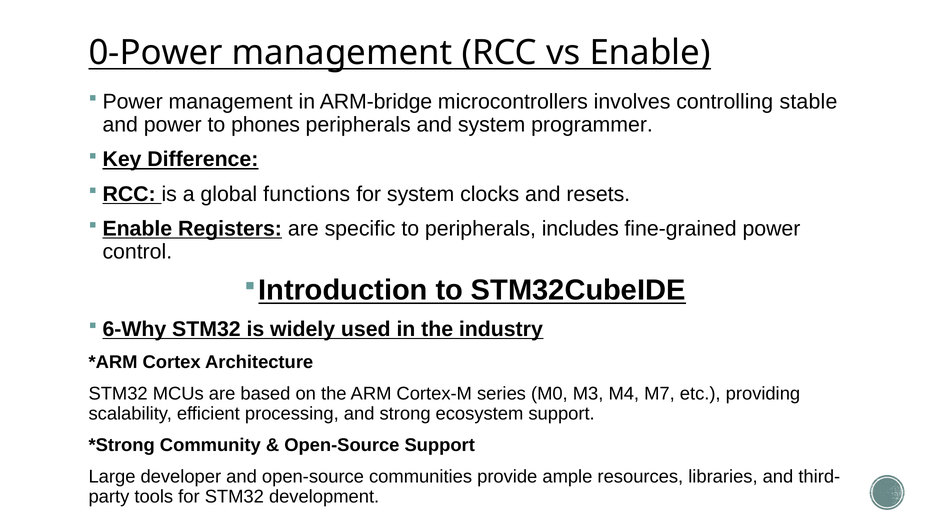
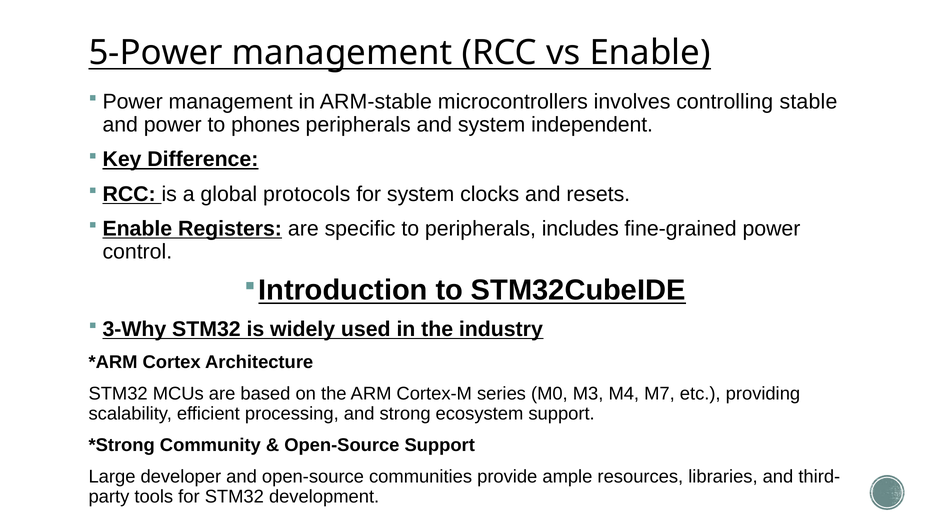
0-Power: 0-Power -> 5-Power (156, 53)
ARM-bridge: ARM-bridge -> ARM-stable (376, 102)
programmer: programmer -> independent (592, 125)
functions: functions -> protocols (307, 194)
6-Why: 6-Why -> 3-Why (134, 329)
